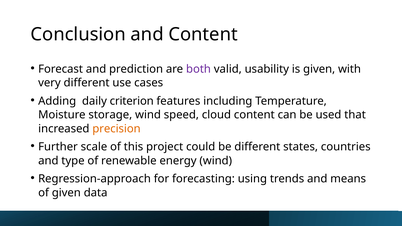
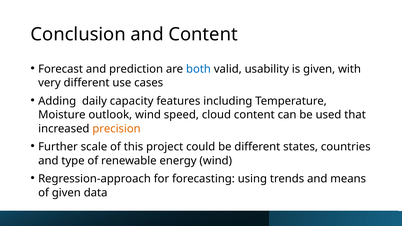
both colour: purple -> blue (198, 69)
criterion: criterion -> capacity (132, 101)
storage: storage -> outlook (110, 115)
